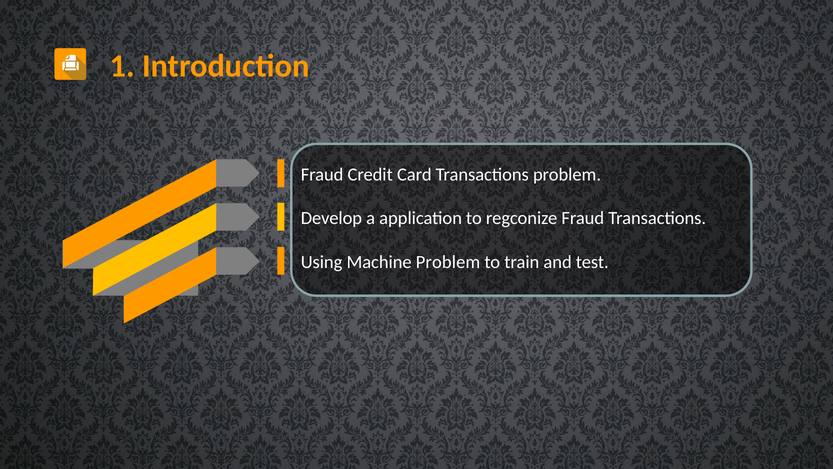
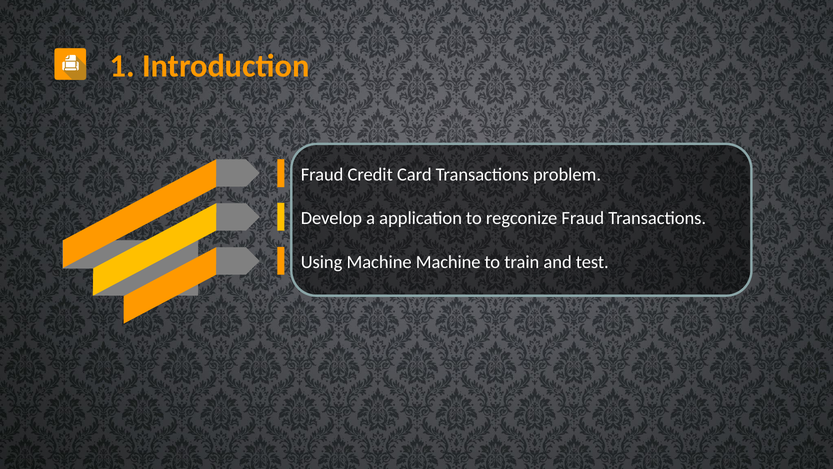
Machine Problem: Problem -> Machine (448, 262)
